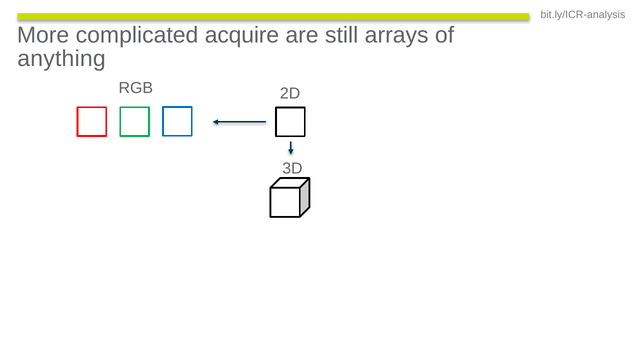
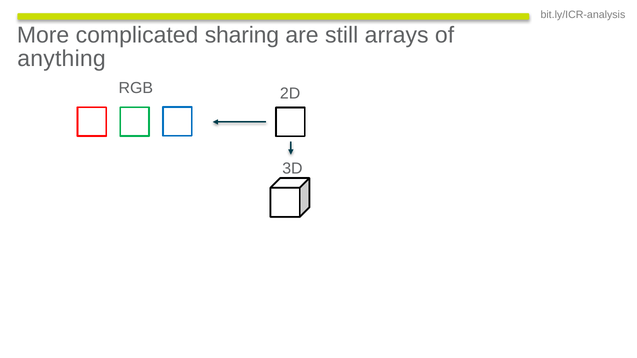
acquire: acquire -> sharing (242, 35)
